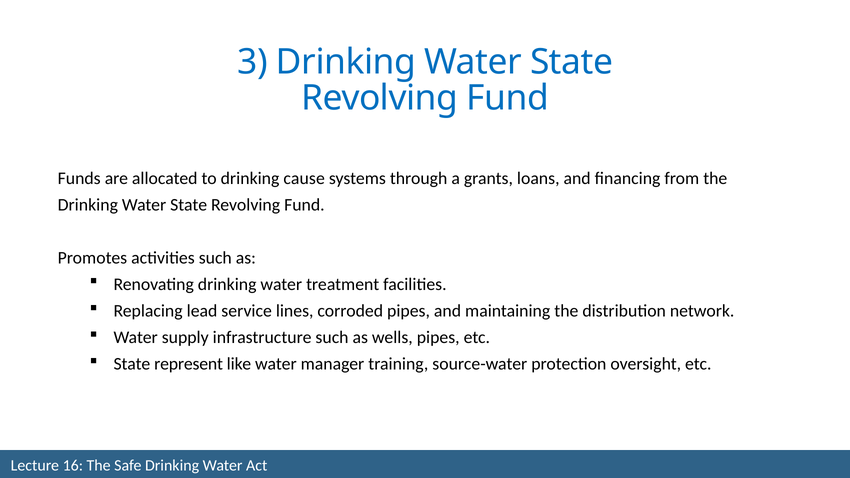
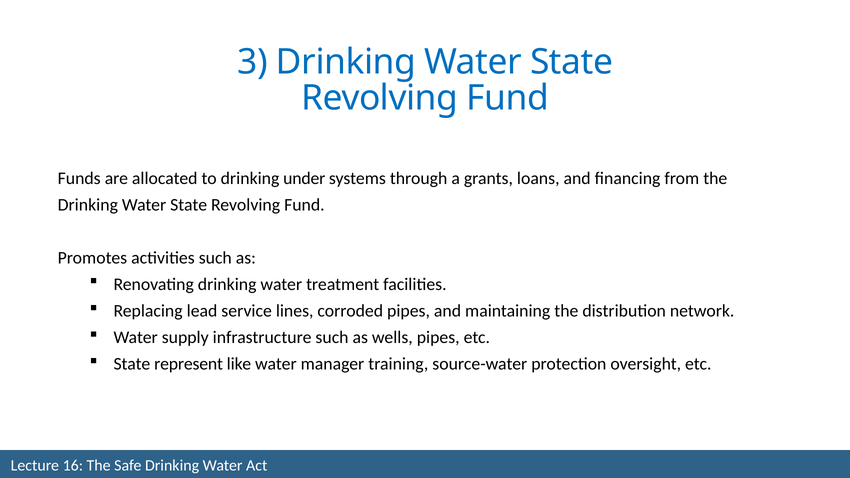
cause: cause -> under (304, 178)
